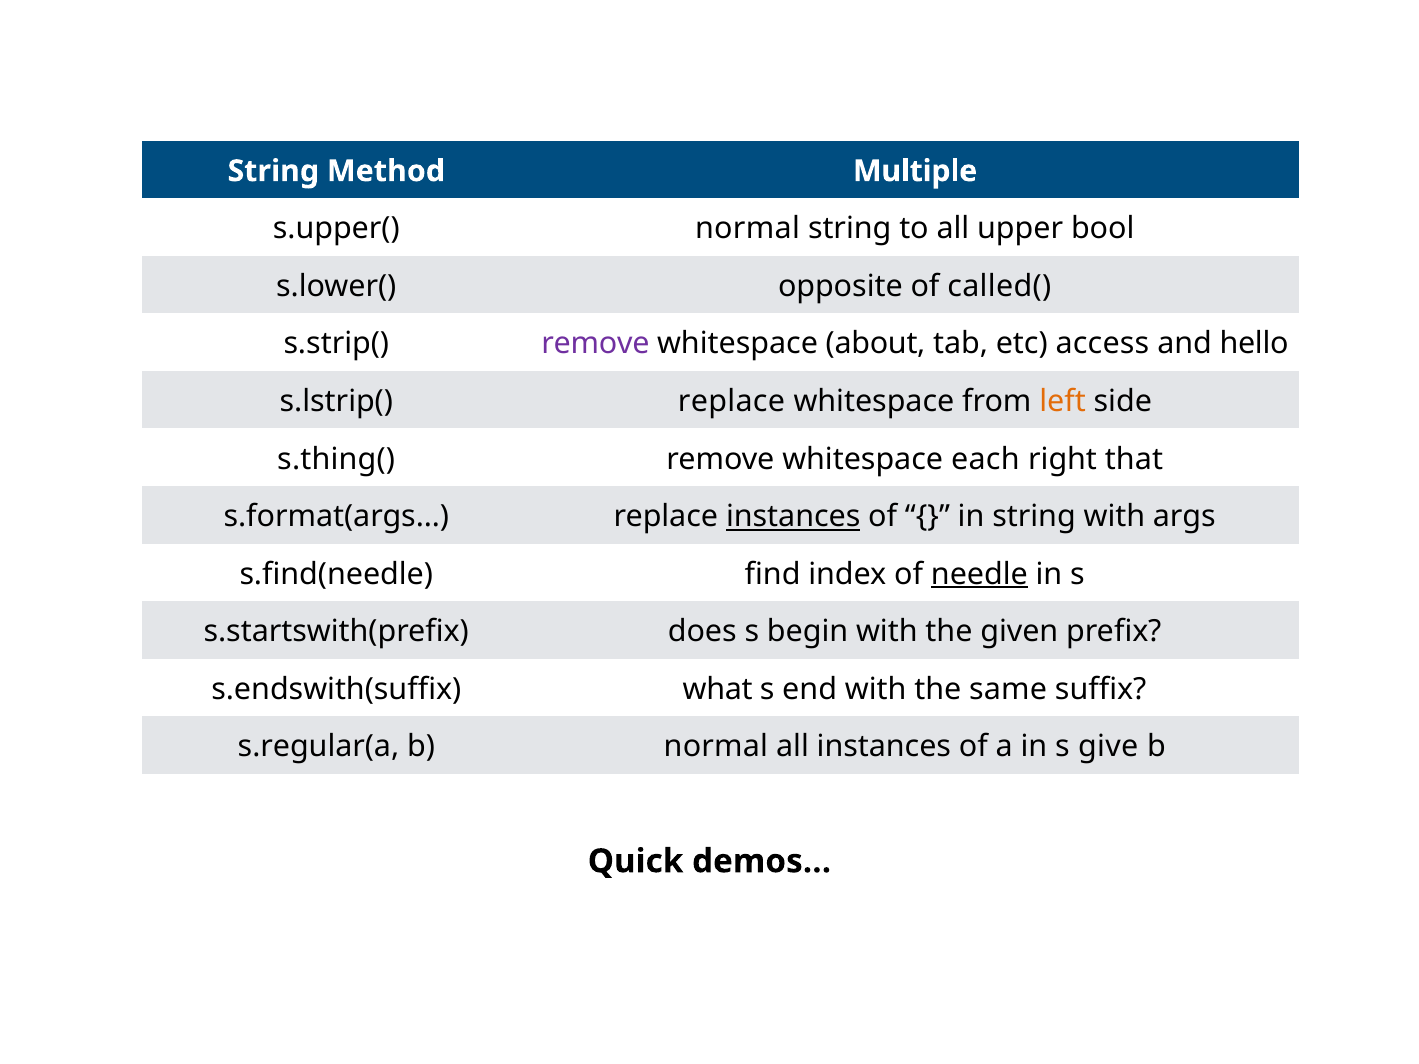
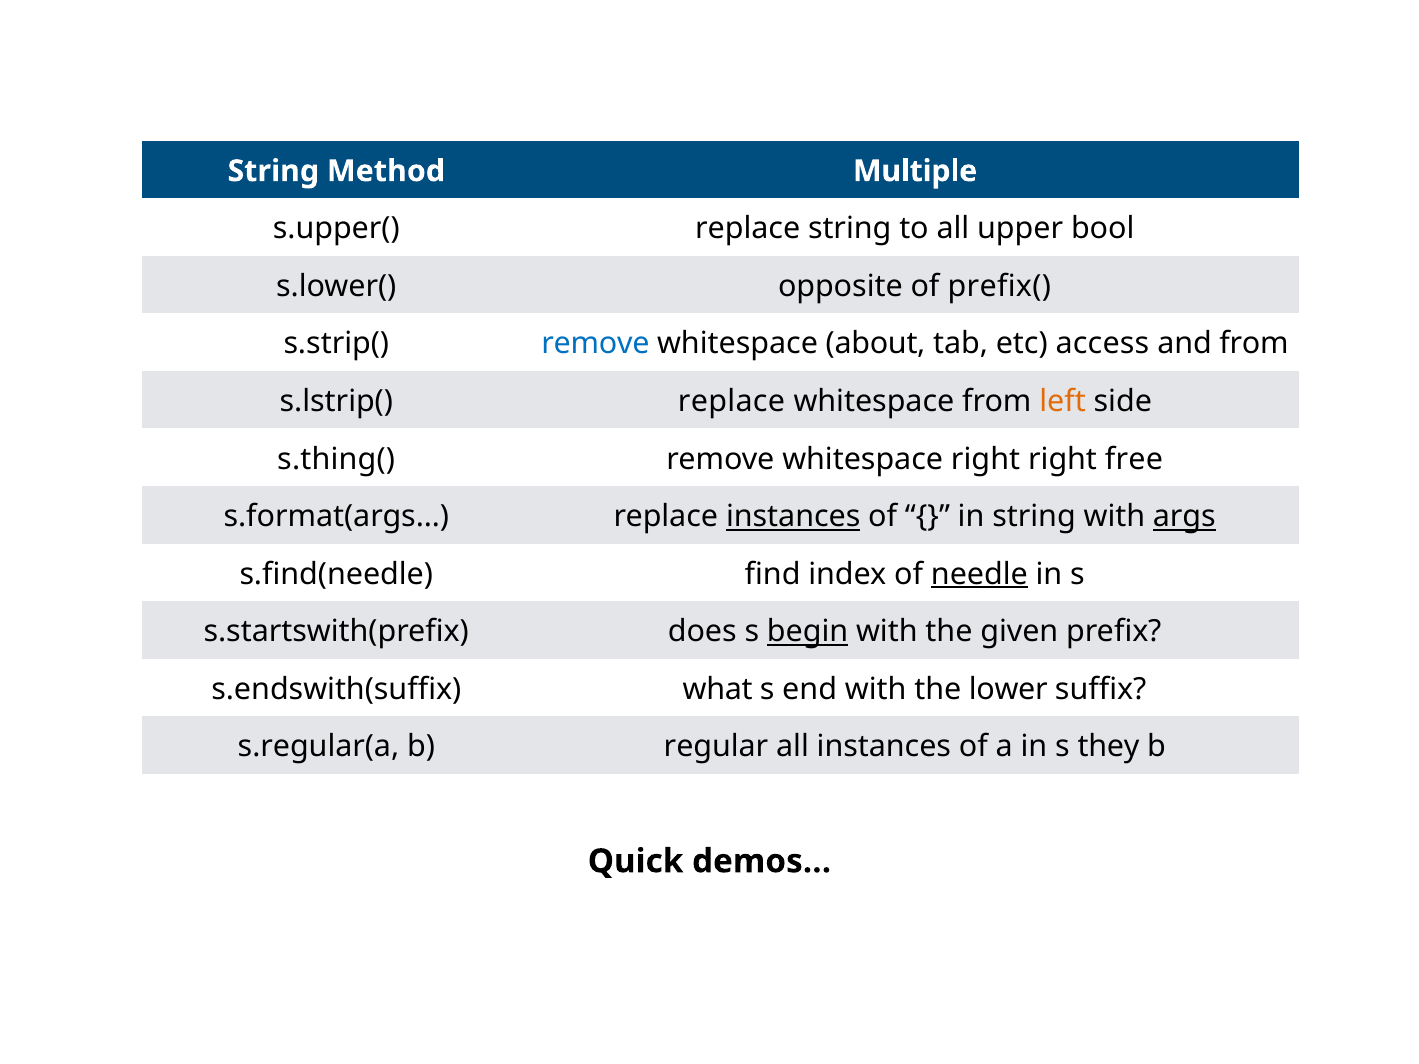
s.upper( normal: normal -> replace (748, 229)
called(: called( -> prefix( (999, 286)
remove colour: purple -> blue (595, 344)
and hello: hello -> from (1254, 344)
whitespace each: each -> right (986, 459)
that: that -> free (1134, 459)
args underline: none -> present (1184, 517)
begin underline: none -> present (808, 632)
same: same -> lower (1008, 689)
b normal: normal -> regular (716, 747)
give: give -> they (1109, 747)
